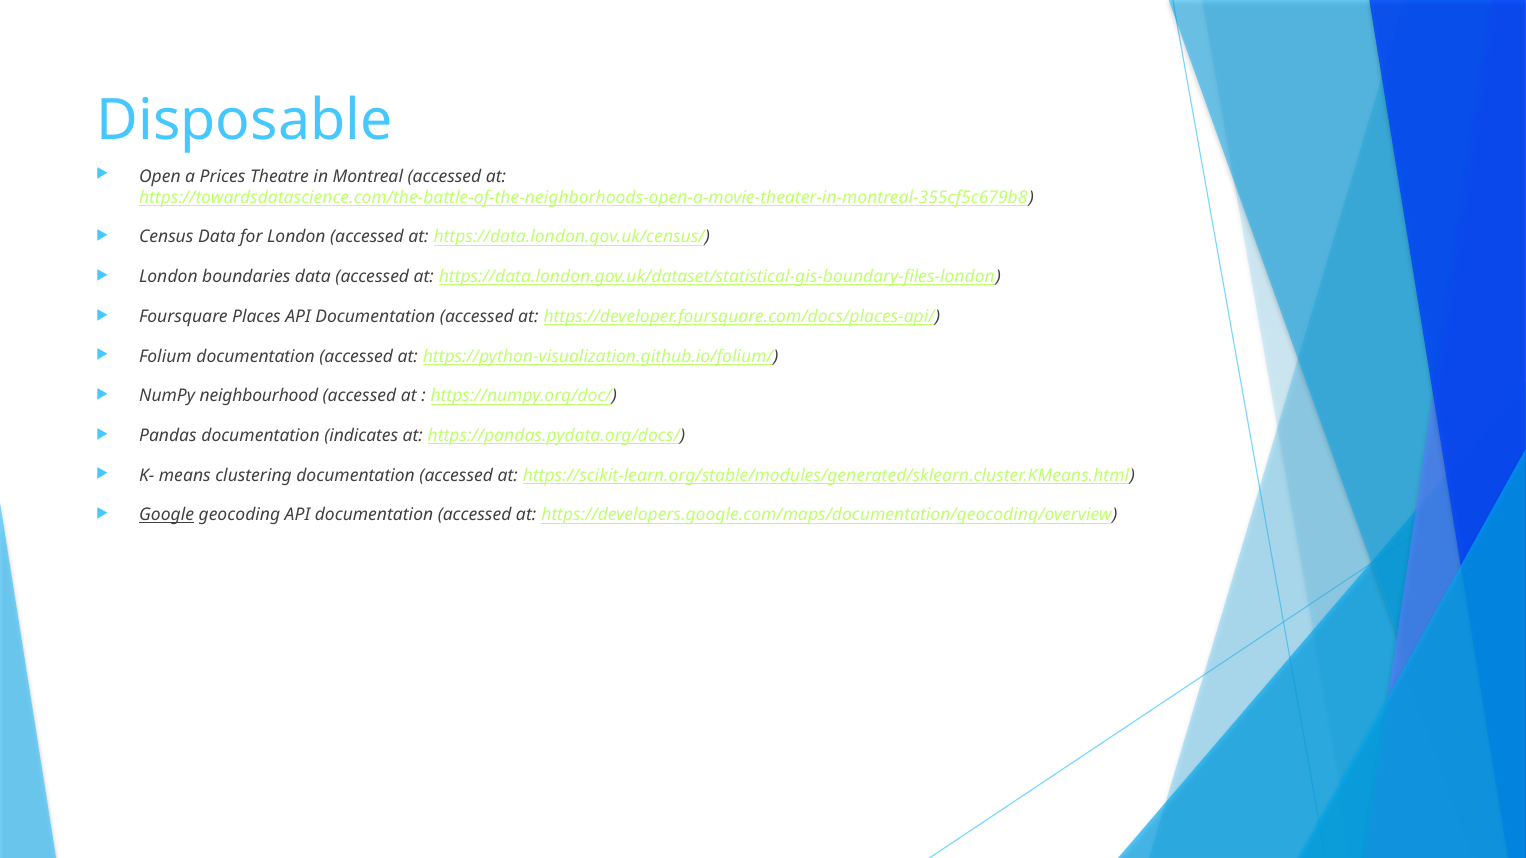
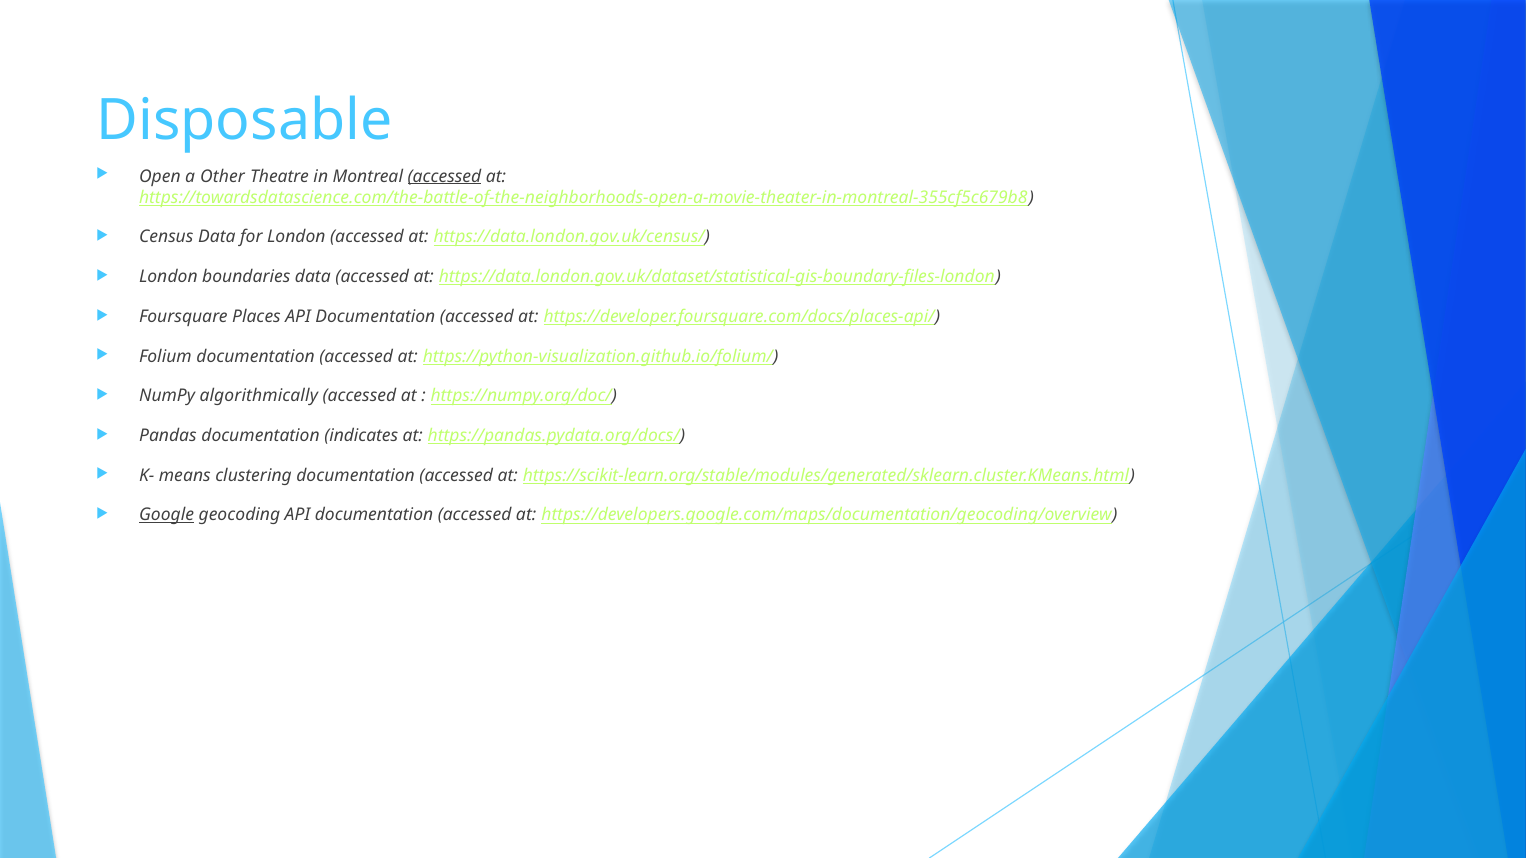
Prices: Prices -> Other (222, 176)
accessed underline: none -> present (444, 176)
neighbourhood: neighbourhood -> algorithmically (259, 396)
